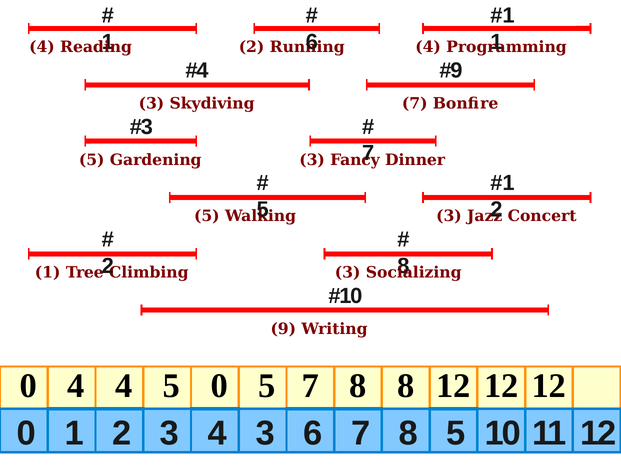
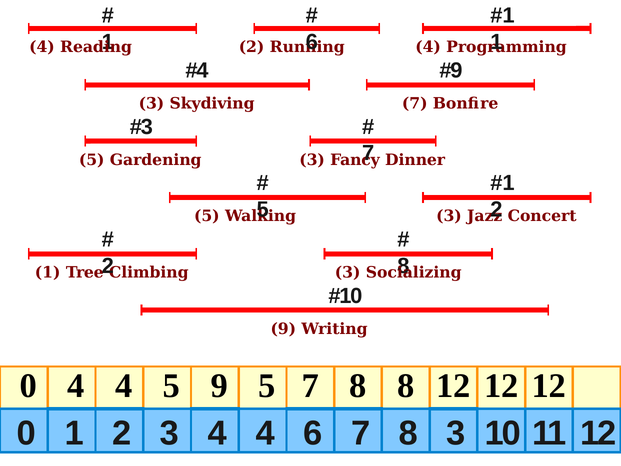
5 0: 0 -> 9 (219, 386)
3 4 3: 3 -> 4 (265, 433)
8 5: 5 -> 3 (456, 433)
